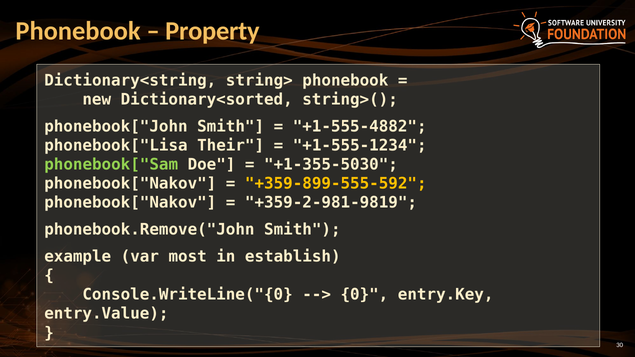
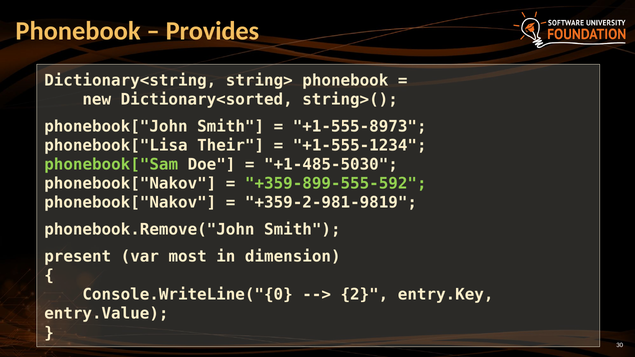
Property: Property -> Provides (212, 31)
+1-555-4882: +1-555-4882 -> +1-555-8973 (360, 127)
+1-355-5030: +1-355-5030 -> +1-485-5030 (331, 165)
+359-899-555-592 colour: yellow -> light green (336, 184)
example: example -> present (78, 257)
establish: establish -> dimension (293, 257)
0: 0 -> 2 (364, 295)
